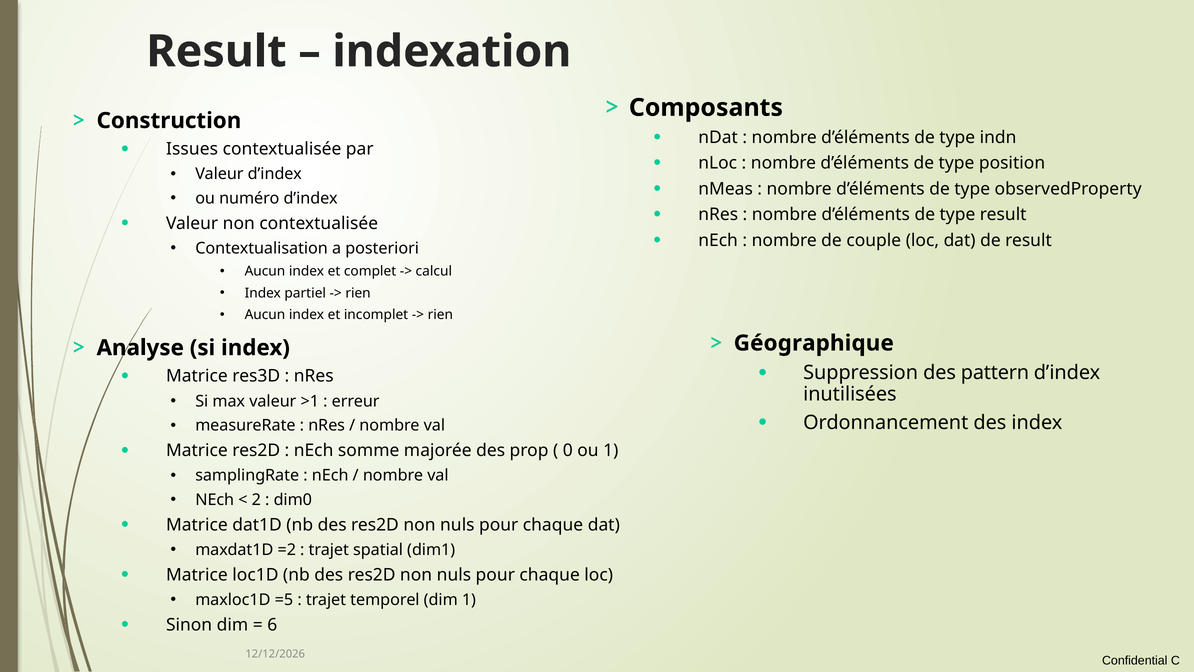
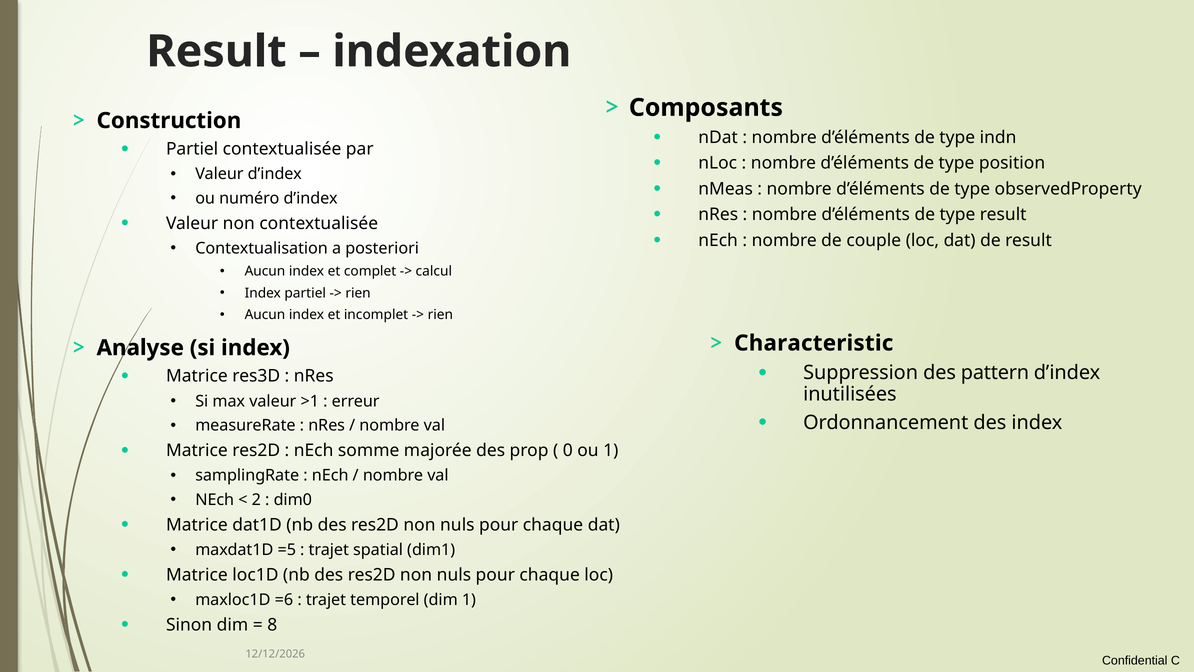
Issues: Issues -> Partiel (192, 149)
Géographique: Géographique -> Characteristic (814, 343)
=2: =2 -> =5 (287, 550)
=5: =5 -> =6 (284, 600)
6: 6 -> 8 (272, 625)
